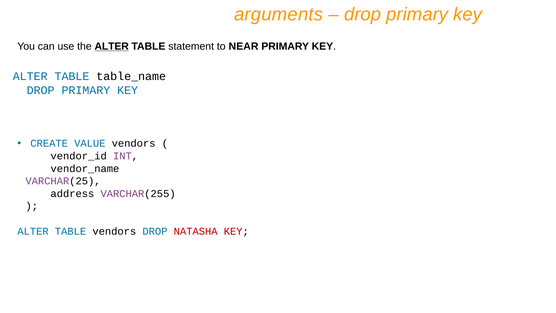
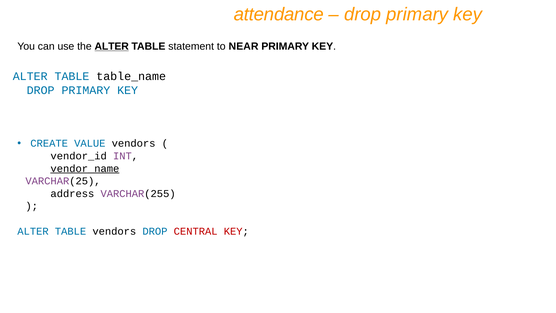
arguments: arguments -> attendance (279, 14)
vendor_name underline: none -> present (85, 168)
NATASHA: NATASHA -> CENTRAL (196, 231)
